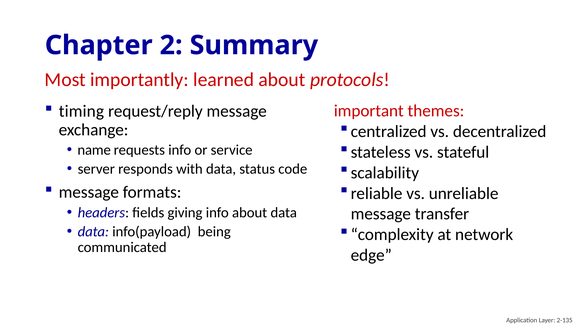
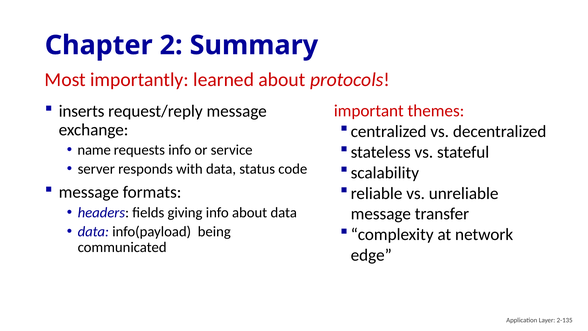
timing: timing -> inserts (82, 111)
